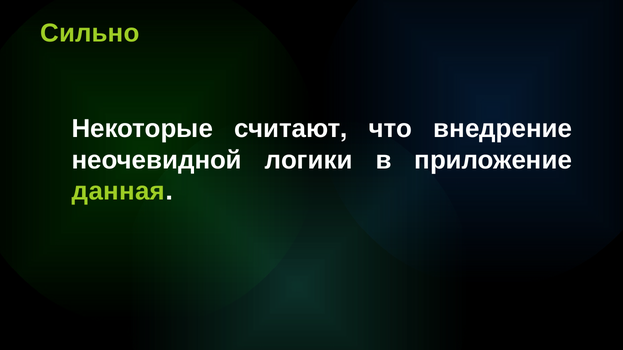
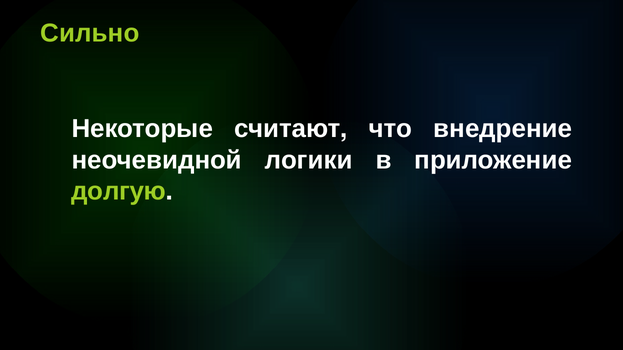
данная: данная -> долгую (119, 191)
